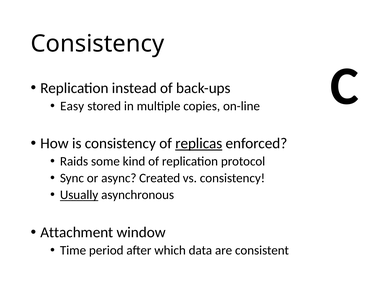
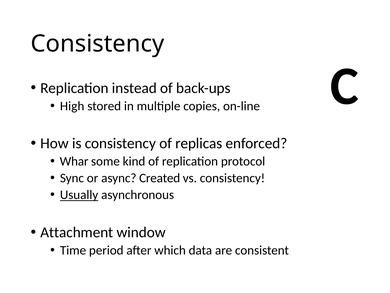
Easy: Easy -> High (72, 106)
replicas underline: present -> none (199, 143)
Raids: Raids -> Whar (74, 161)
